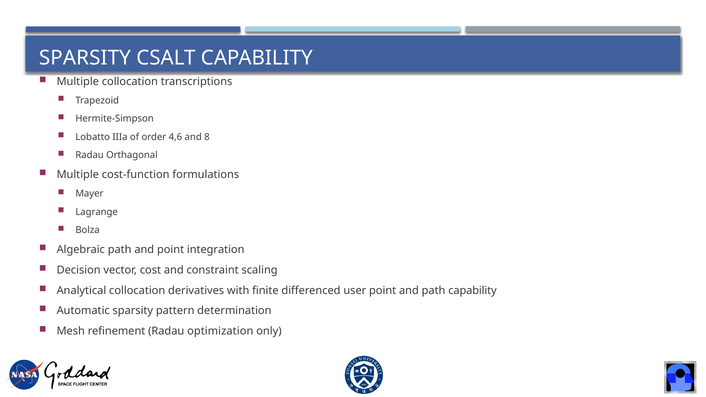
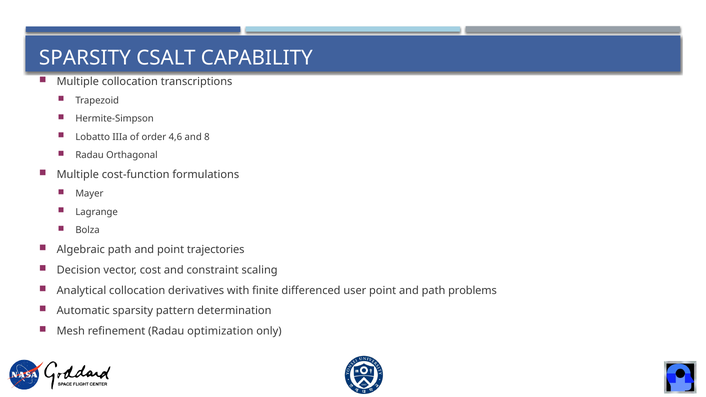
integration: integration -> trajectories (216, 250)
path capability: capability -> problems (472, 291)
